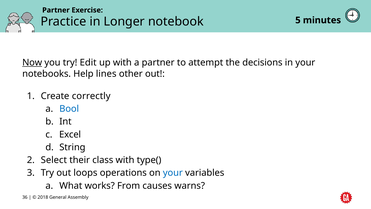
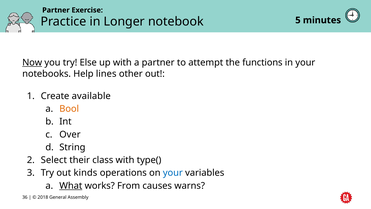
Edit: Edit -> Else (88, 62)
decisions: decisions -> functions (262, 62)
correctly: correctly -> available (91, 96)
Bool colour: blue -> orange (69, 109)
Excel: Excel -> Over (70, 134)
loops: loops -> kinds (85, 173)
What underline: none -> present (71, 185)
